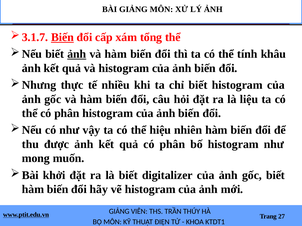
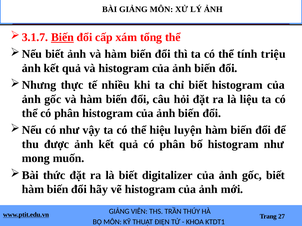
ảnh underline: present -> none (77, 54)
khâu: khâu -> triệu (273, 54)
nhiên: nhiên -> luyện (188, 130)
khởi: khởi -> thức (54, 176)
